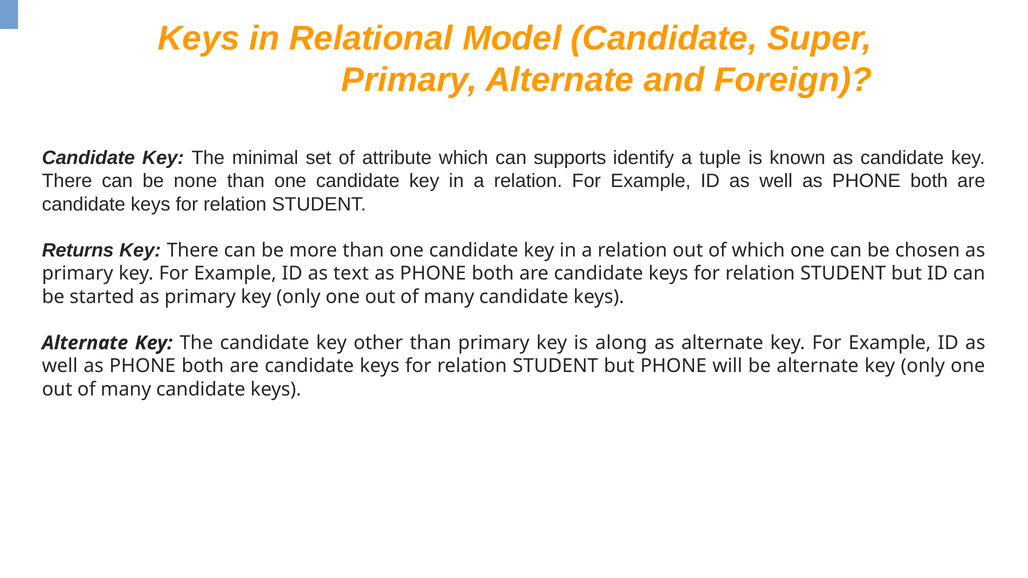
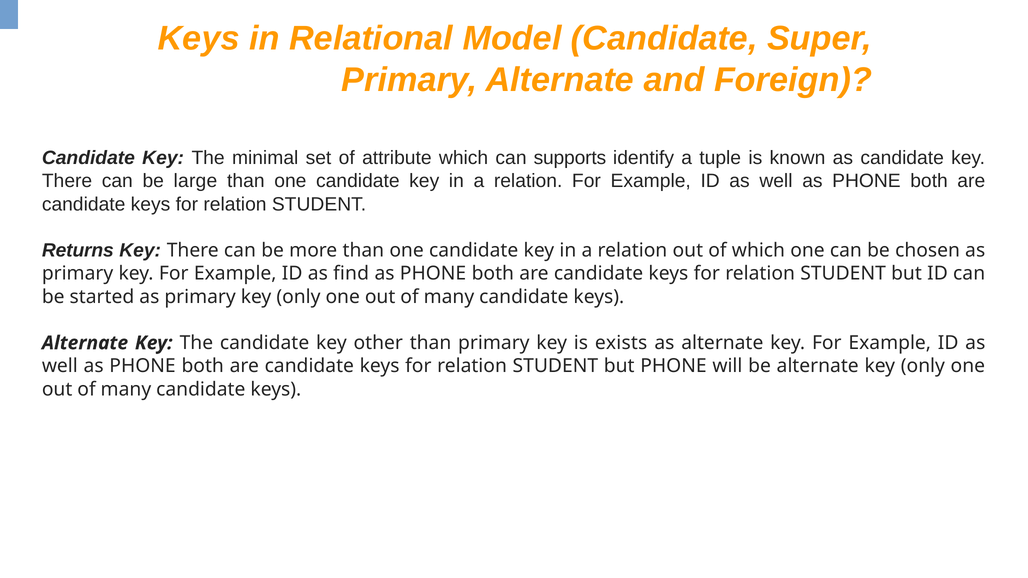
none: none -> large (195, 181)
text: text -> find (351, 274)
along: along -> exists (621, 343)
